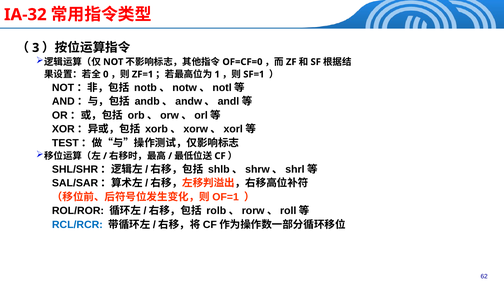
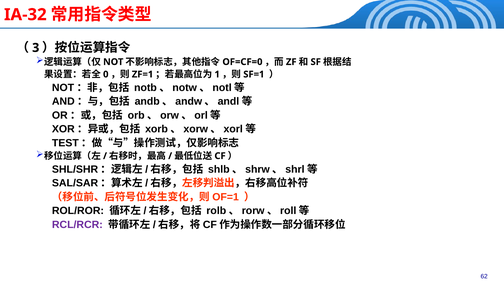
RCL/RCR colour: blue -> purple (77, 225)
